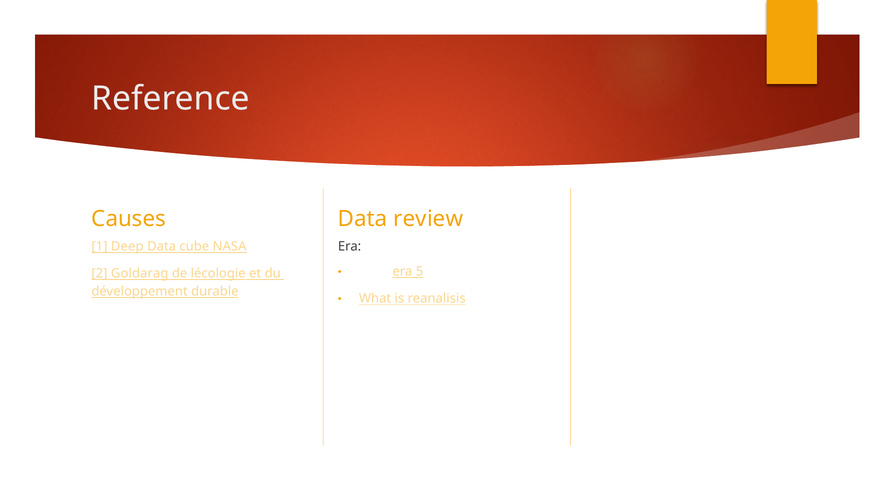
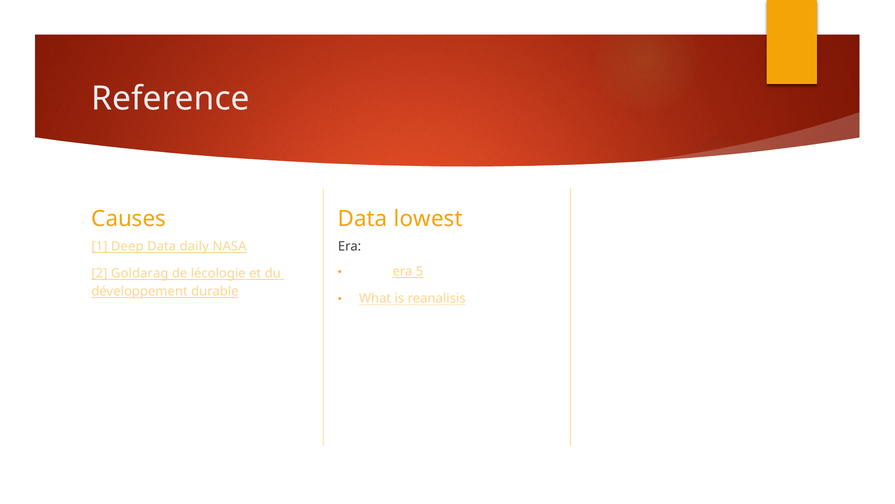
review: review -> lowest (428, 219)
cube: cube -> daily (194, 246)
